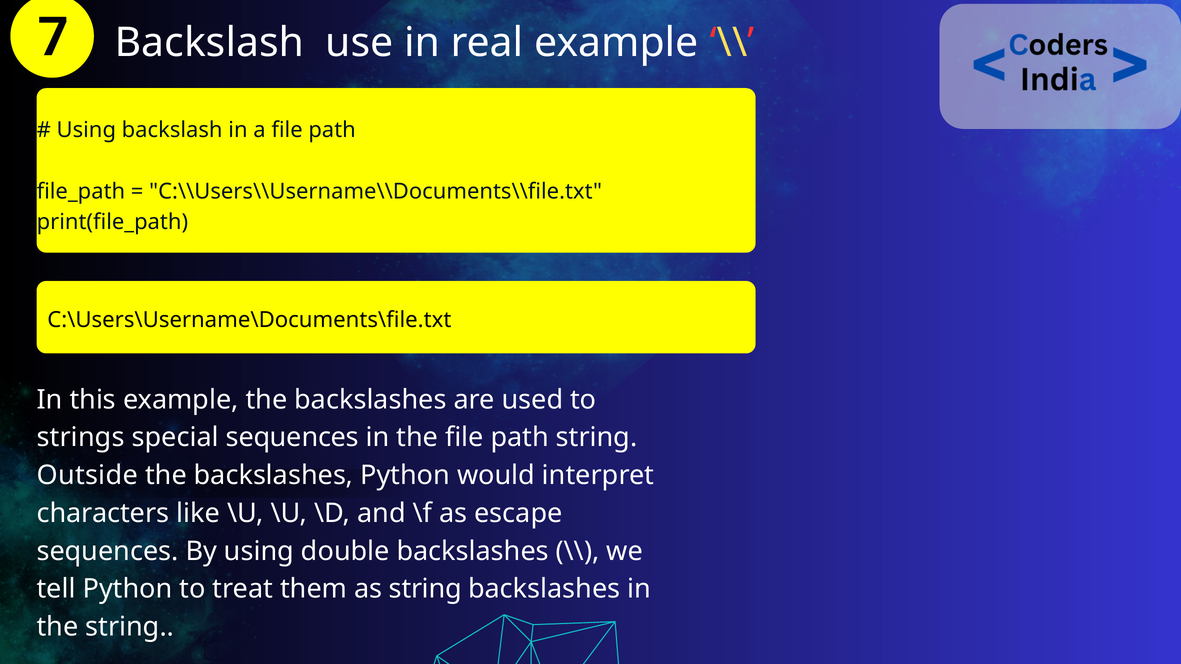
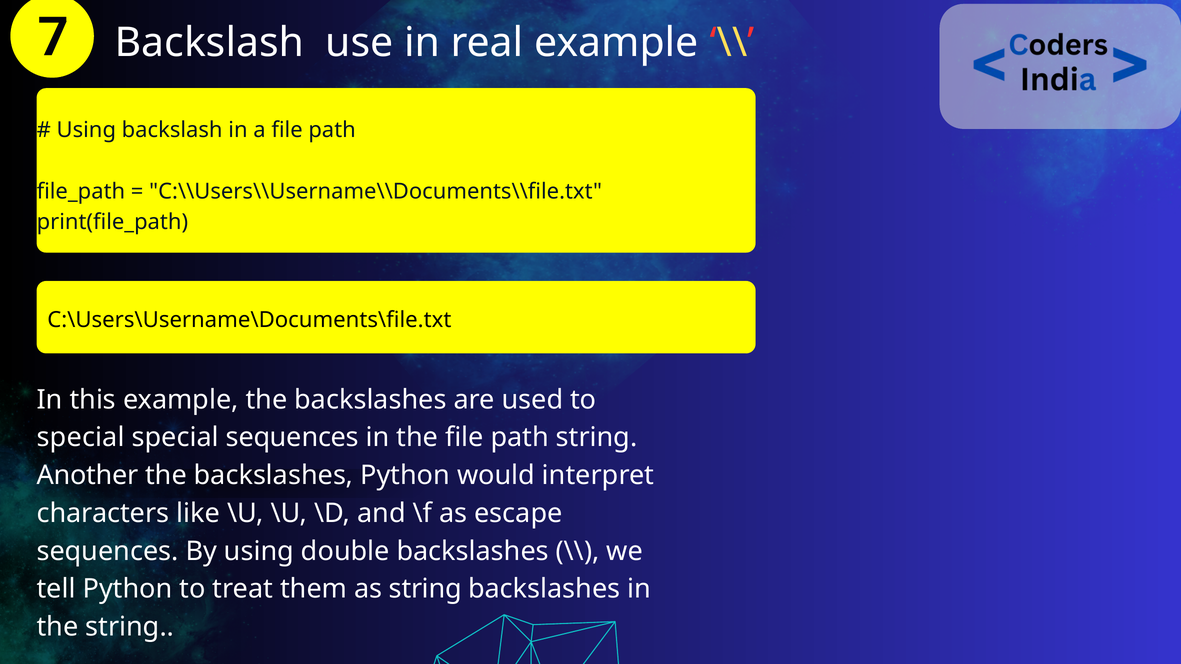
strings: strings -> special (81, 438)
Outside: Outside -> Another (88, 476)
